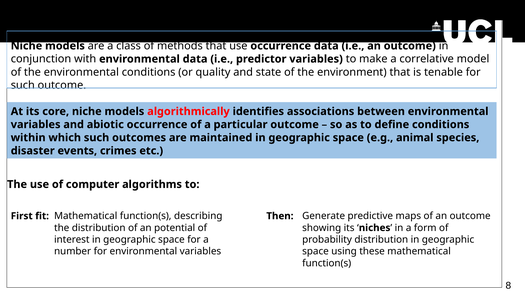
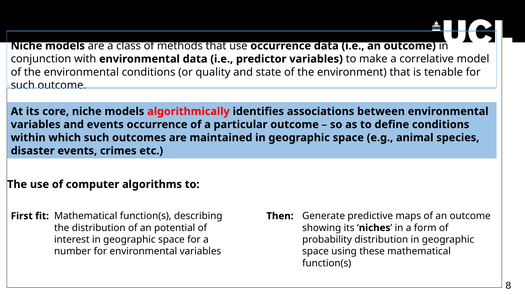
and abiotic: abiotic -> events (105, 125)
